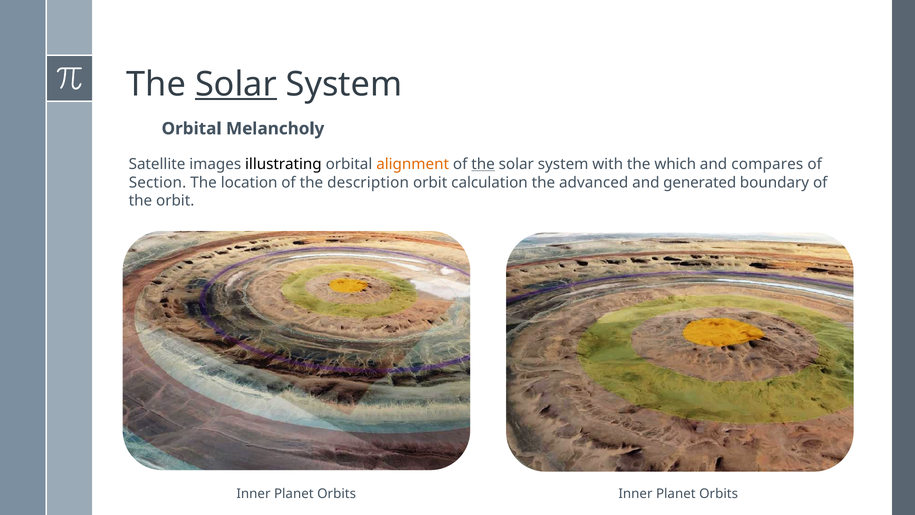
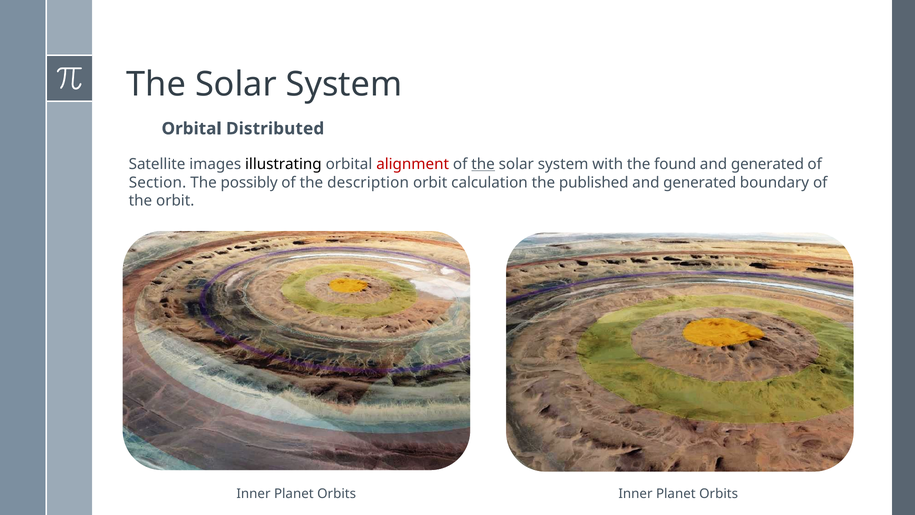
Solar underline: present -> none (236, 84)
Melancholy: Melancholy -> Distributed (275, 129)
alignment colour: orange -> red (413, 164)
which: which -> found (675, 164)
compares: compares -> generated (767, 164)
location: location -> possibly (249, 182)
advanced: advanced -> published (594, 182)
